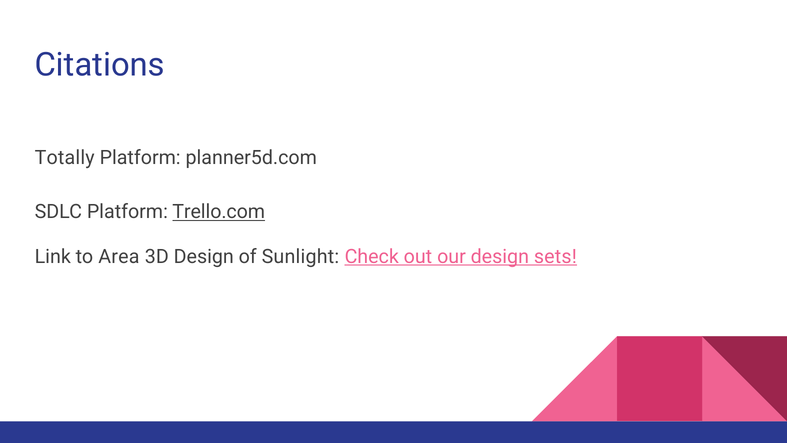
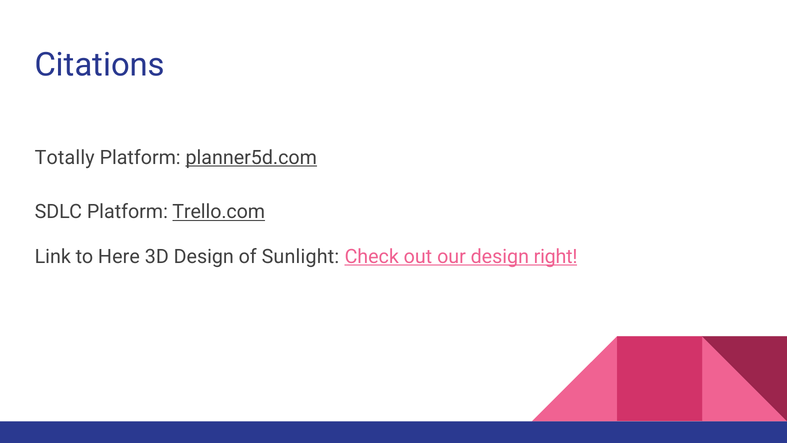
planner5d.com underline: none -> present (251, 158)
Area: Area -> Here (119, 256)
sets: sets -> right (556, 256)
